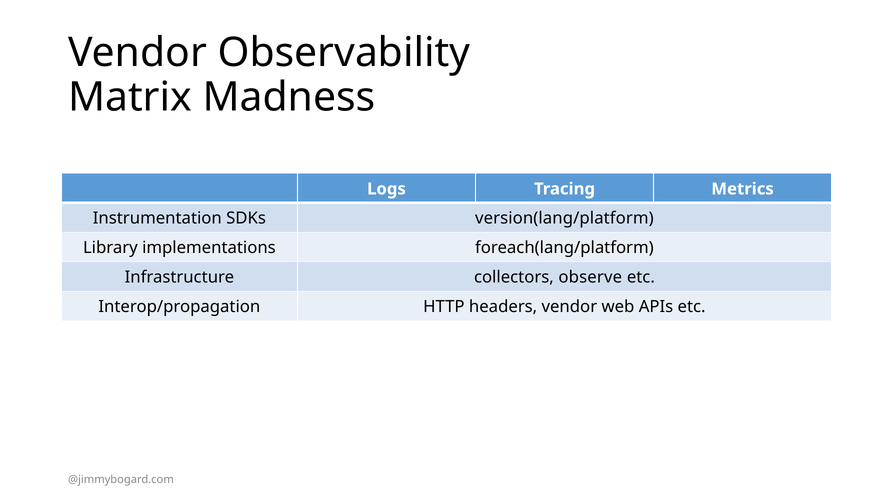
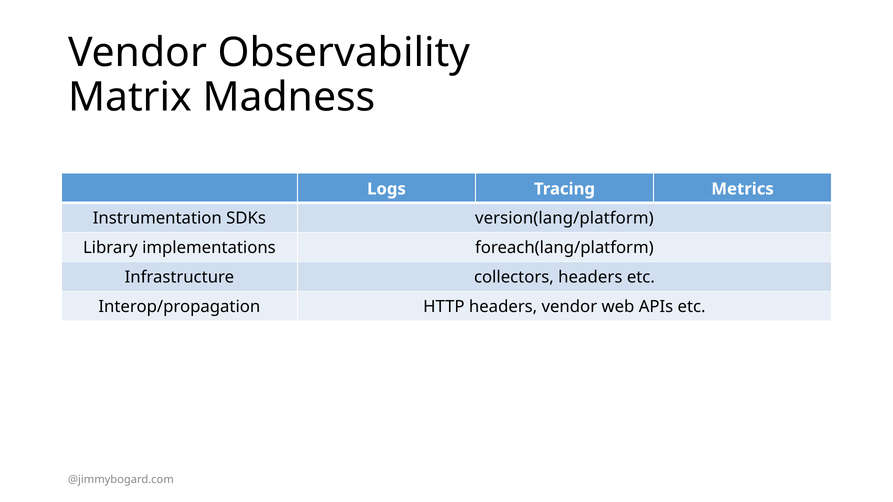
collectors observe: observe -> headers (590, 278)
